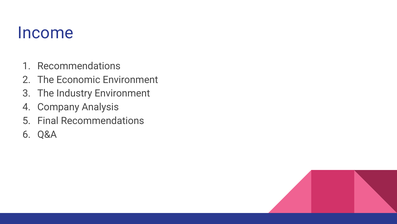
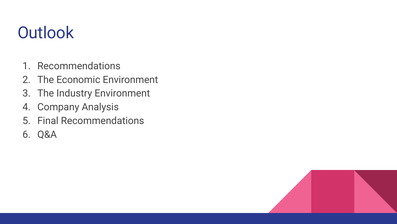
Income: Income -> Outlook (46, 33)
